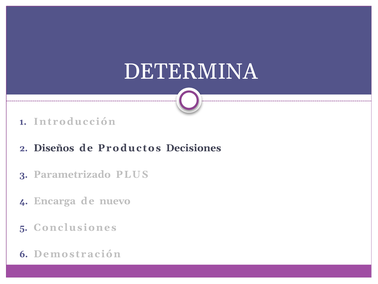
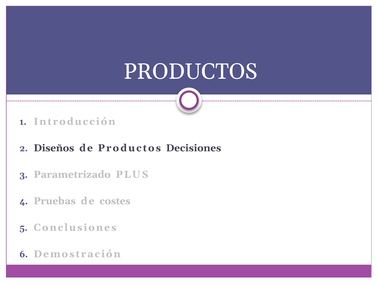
DETERMINA: DETERMINA -> PRODUCTOS (191, 71)
Encarga: Encarga -> Pruebas (55, 201)
nuevo: nuevo -> costes (115, 201)
